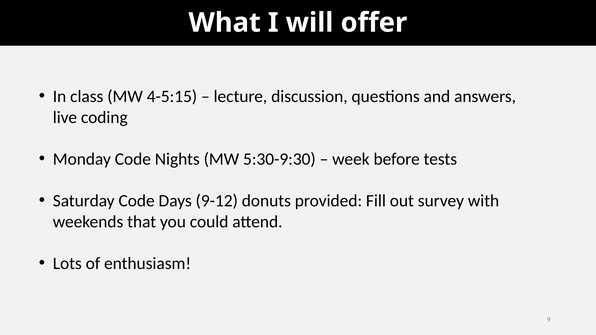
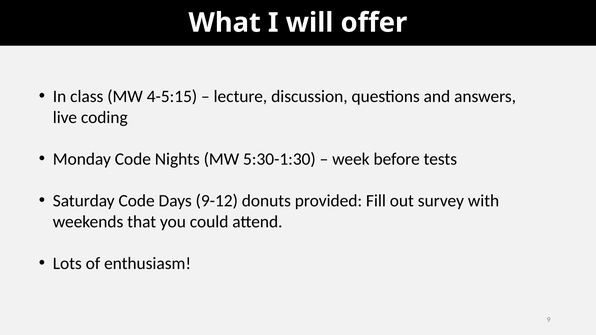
5:30-9:30: 5:30-9:30 -> 5:30-1:30 (279, 159)
